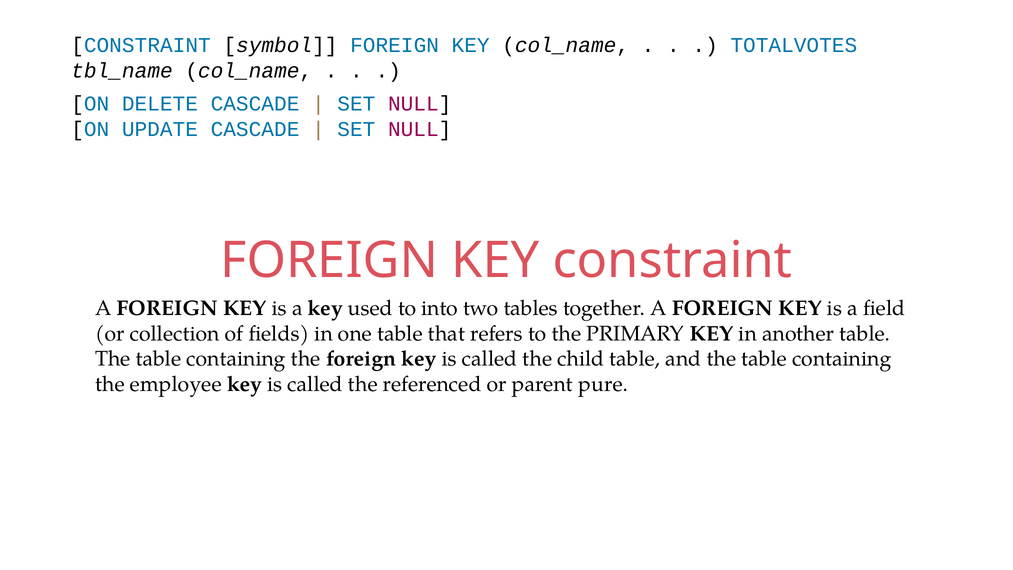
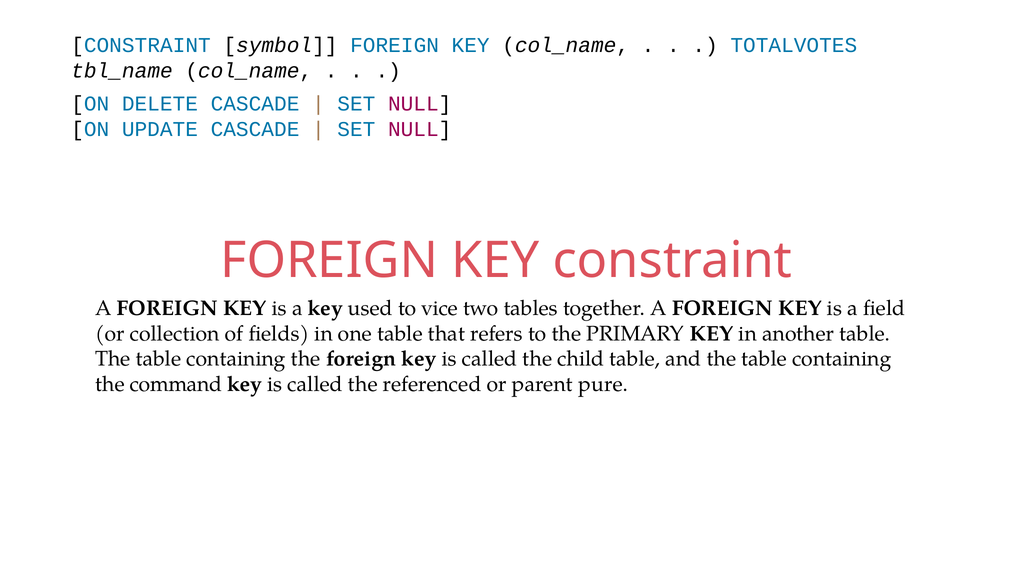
into: into -> vice (440, 308)
employee: employee -> command (176, 384)
